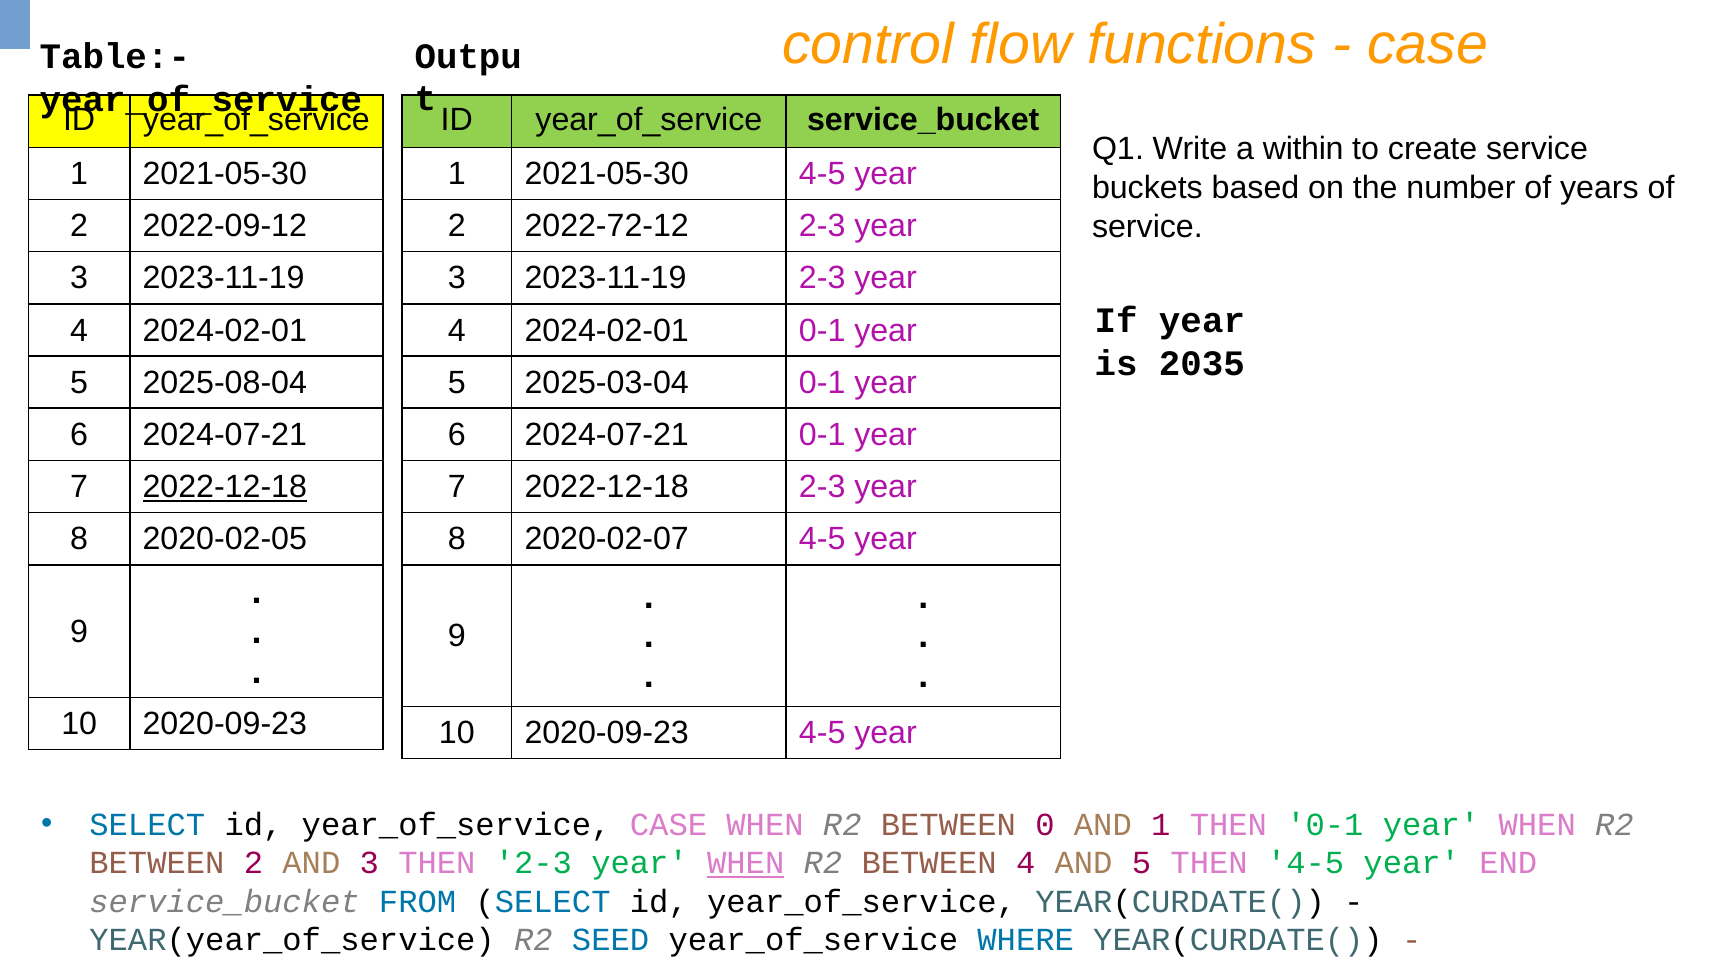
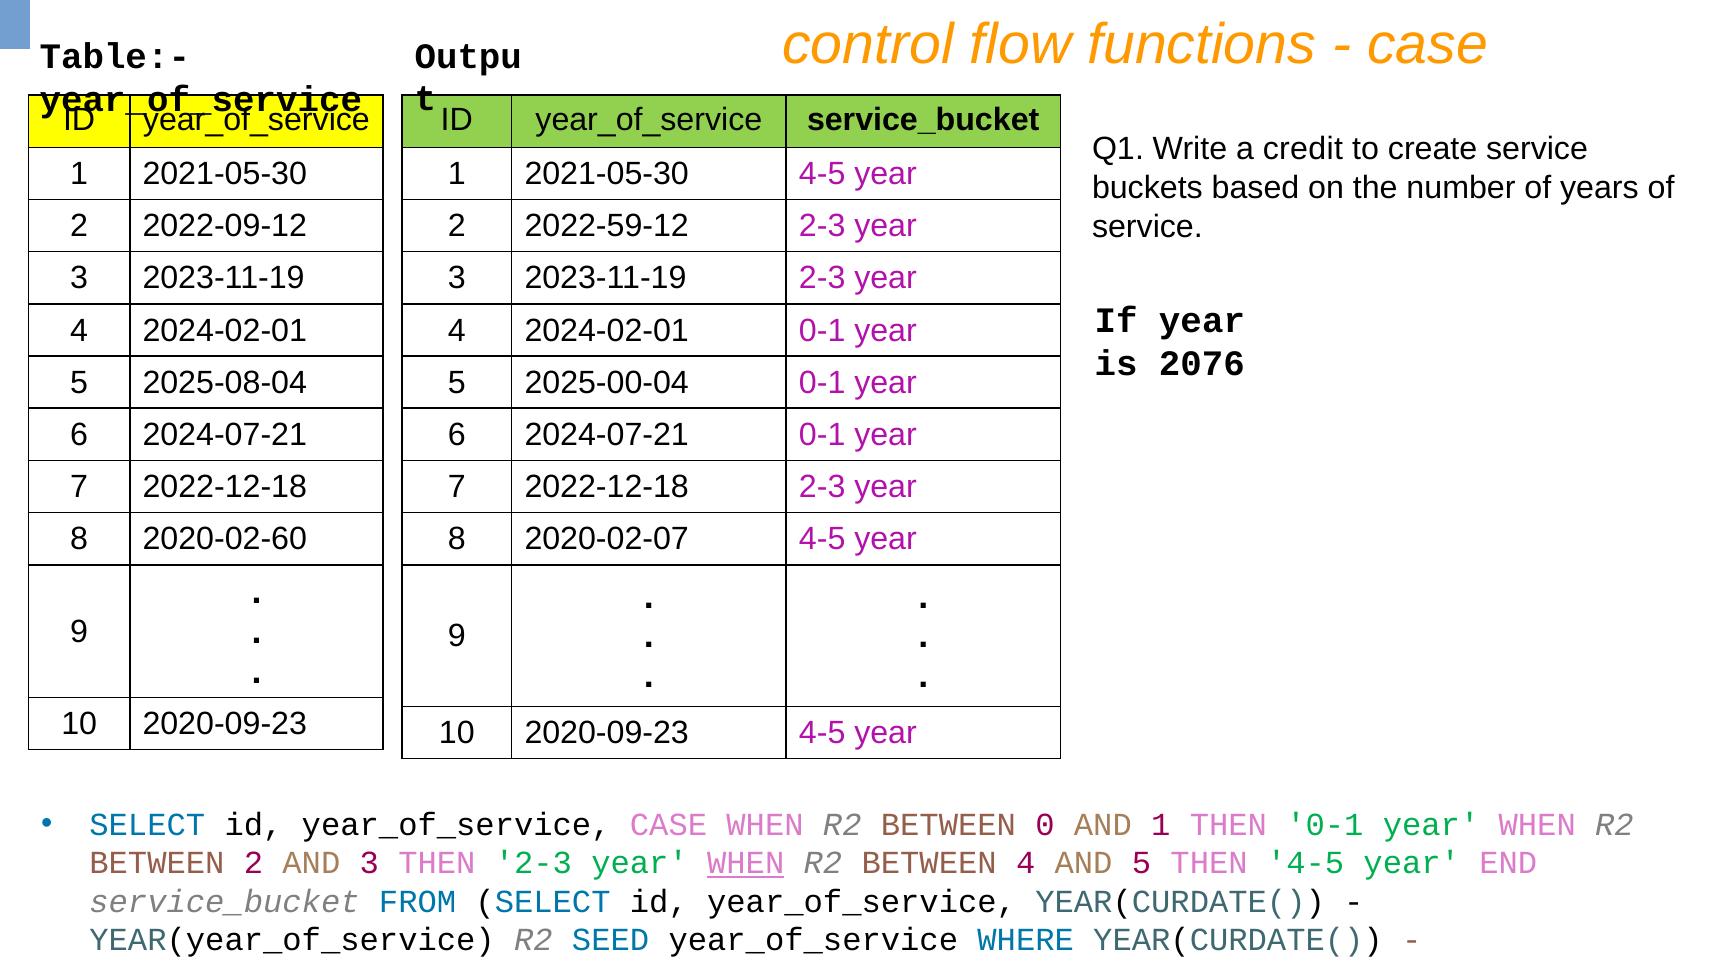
within: within -> credit (1303, 149)
2022-72-12: 2022-72-12 -> 2022-59-12 (607, 226)
2035: 2035 -> 2076 (1202, 364)
2025-03-04: 2025-03-04 -> 2025-00-04 (607, 383)
2022-12-18 underline: present -> none (225, 487)
2020-02-05: 2020-02-05 -> 2020-02-60 (225, 539)
